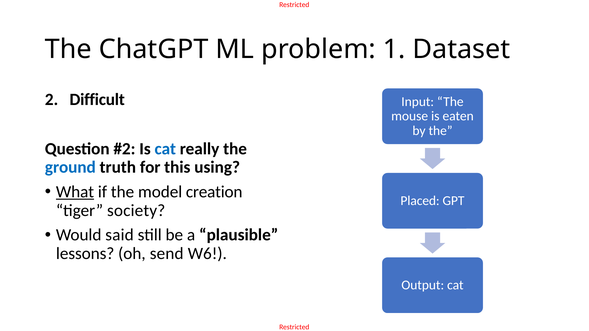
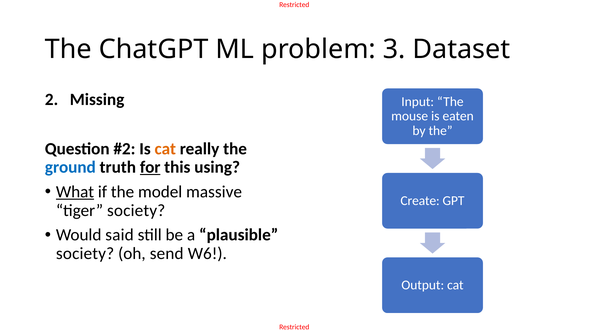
1: 1 -> 3 (394, 49)
Difficult: Difficult -> Missing (97, 100)
cat colour: blue -> orange (165, 149)
for underline: none -> present (150, 167)
creation: creation -> massive (214, 192)
Placed: Placed -> Create (420, 201)
lessons: lessons -> society (85, 254)
